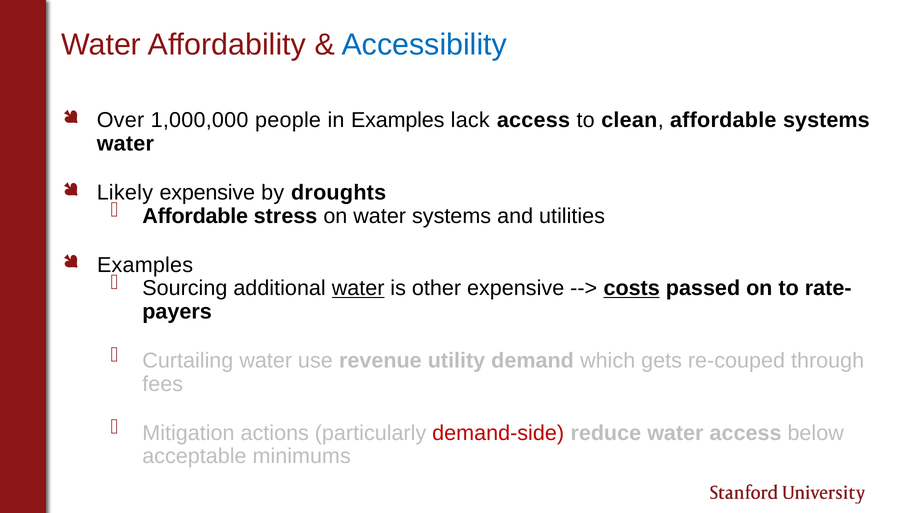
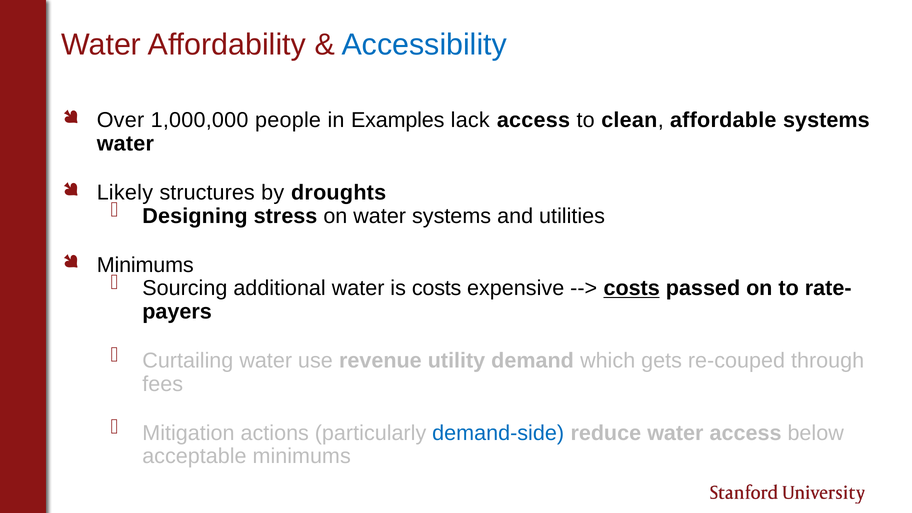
Likely expensive: expensive -> structures (207, 193)
Affordable: Affordable -> Designing (195, 216)
Examples: Examples -> Minimums (145, 265)
water underline: present -> none (358, 288)
is other: other -> costs (437, 288)
demand-side colour: red -> blue (498, 433)
